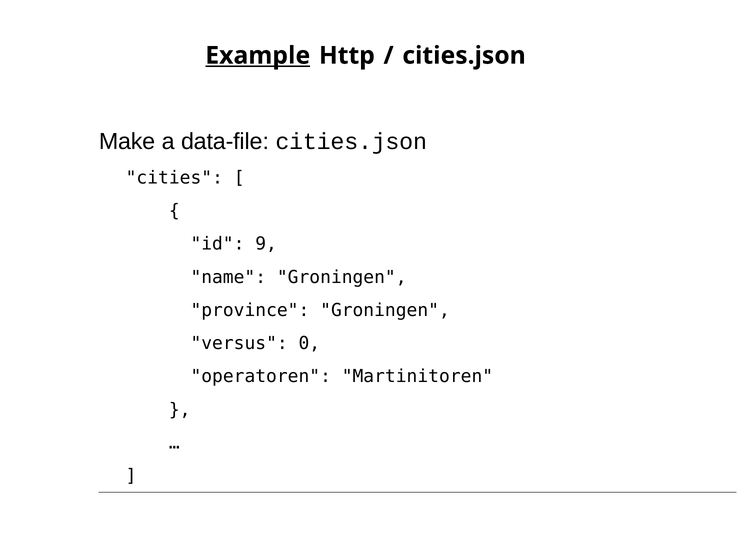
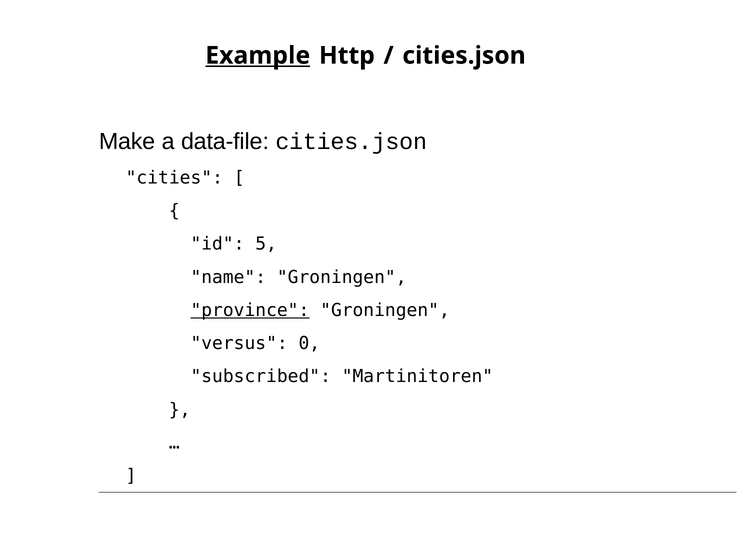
9: 9 -> 5 (266, 244)
province underline: none -> present (250, 310)
operatoren: operatoren -> subscribed (261, 377)
